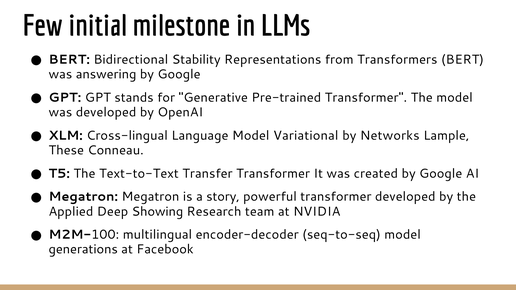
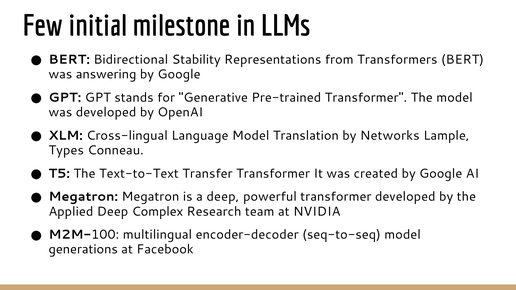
Variational: Variational -> Translation (306, 136)
These: These -> Types (66, 150)
a story: story -> deep (223, 197)
Showing: Showing -> Complex (157, 212)
